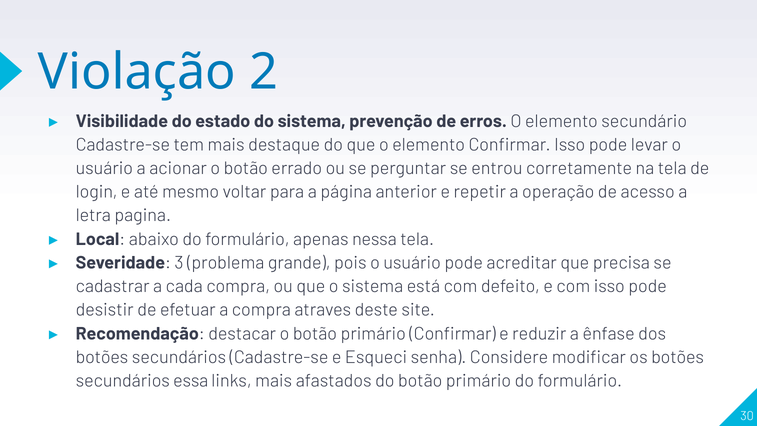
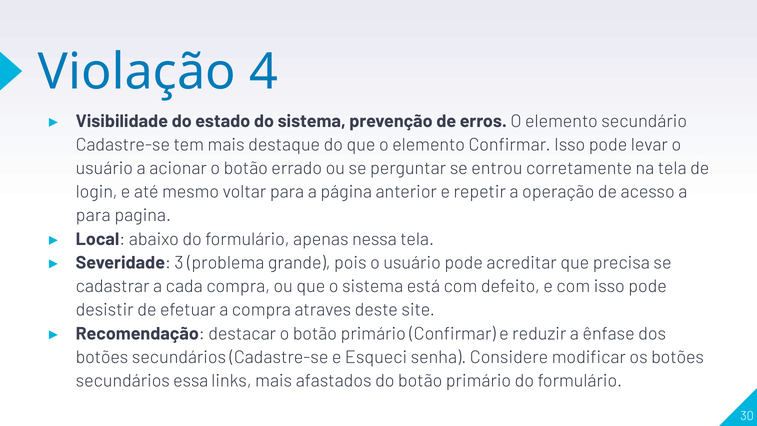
2: 2 -> 4 (263, 72)
letra: letra -> para (93, 216)
